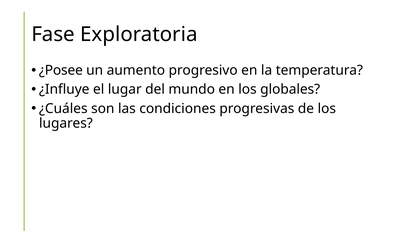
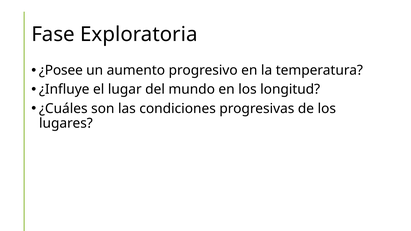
globales: globales -> longitud (290, 89)
